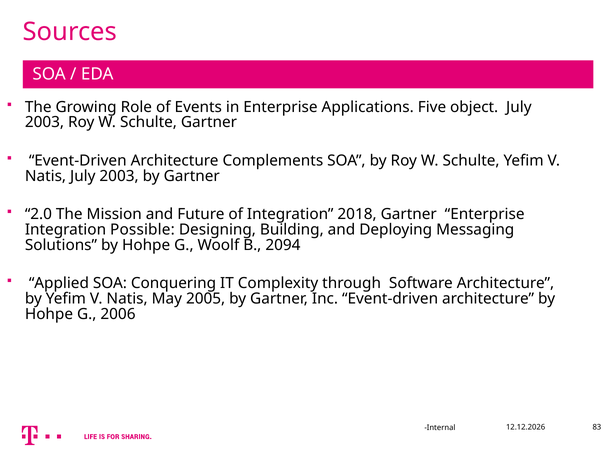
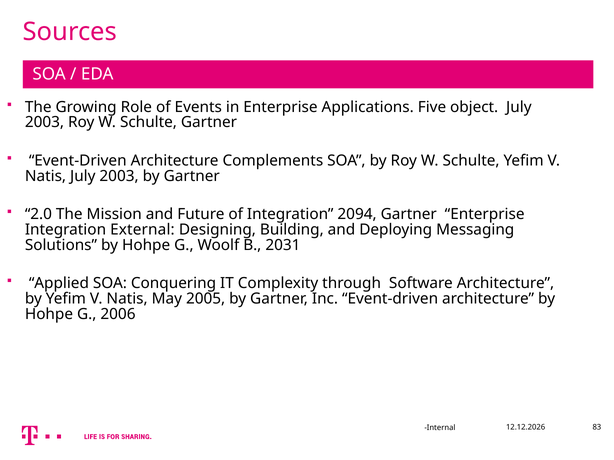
2018: 2018 -> 2094 (357, 215)
Possible: Possible -> External (142, 230)
2094: 2094 -> 2031 (283, 245)
